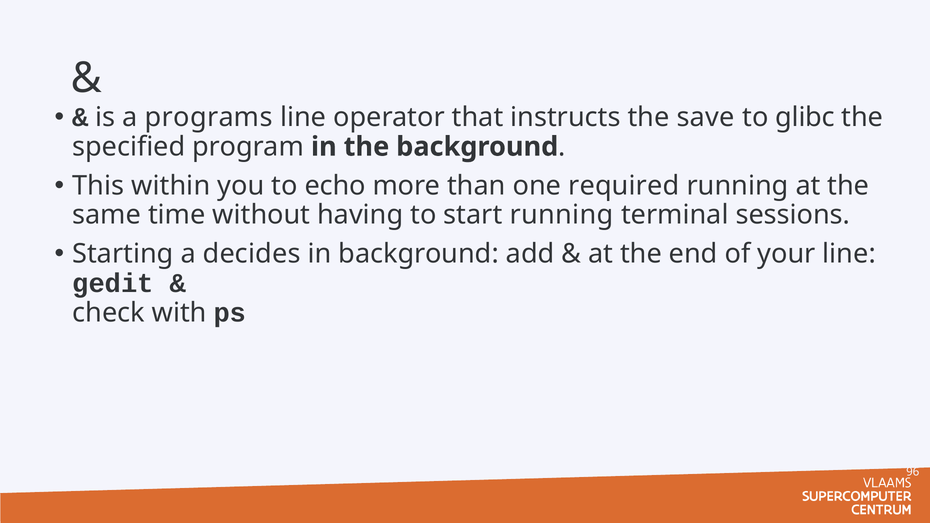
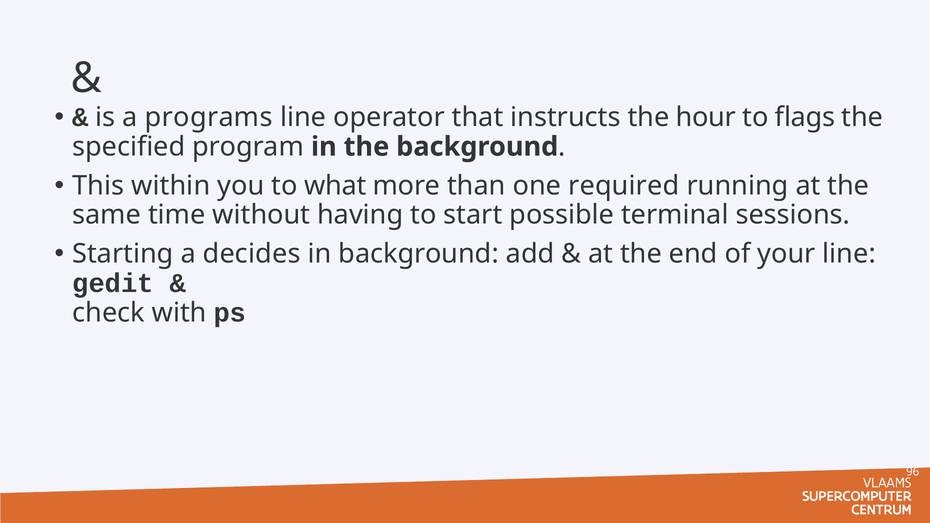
save: save -> hour (706, 117)
glibc: glibc -> flags (805, 117)
echo: echo -> what (335, 186)
start running: running -> possible (562, 215)
